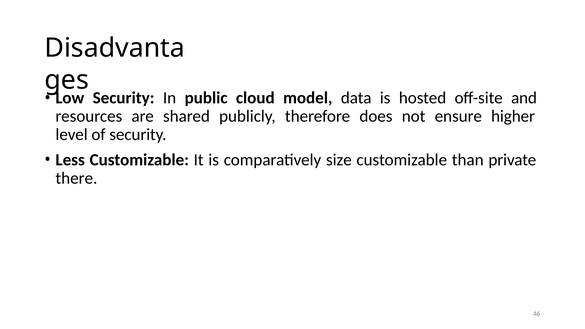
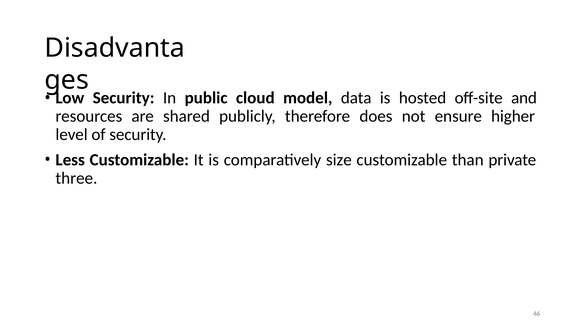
there: there -> three (76, 178)
